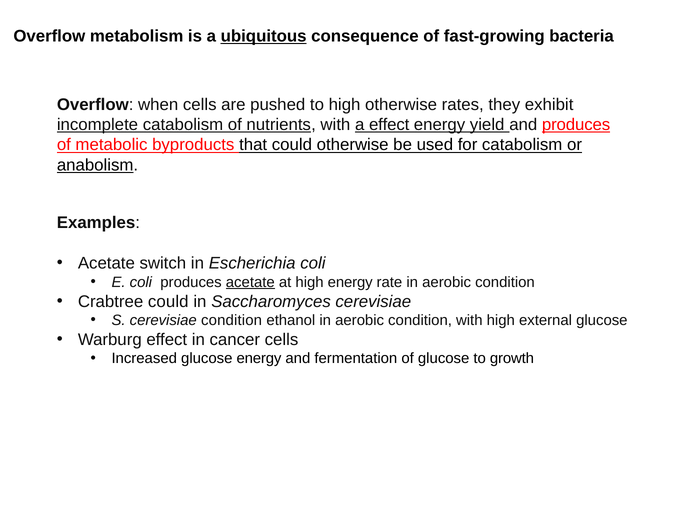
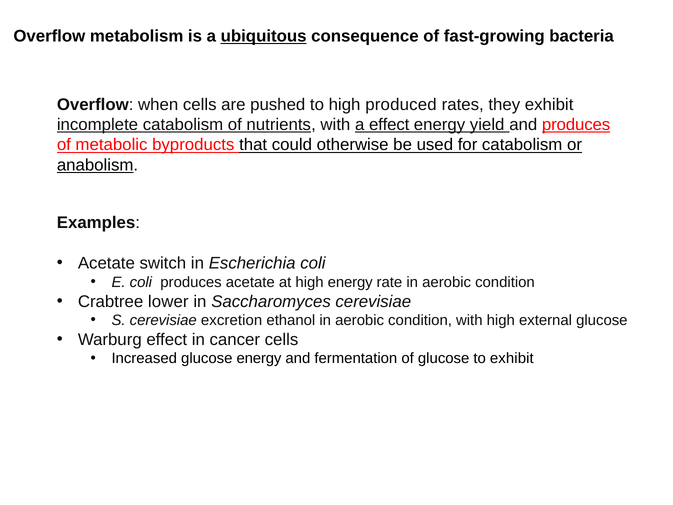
high otherwise: otherwise -> produced (401, 104)
acetate underline: present -> none (250, 282)
Crabtree could: could -> lower (168, 301)
cerevisiae condition: condition -> excretion (232, 320)
to growth: growth -> exhibit (512, 358)
